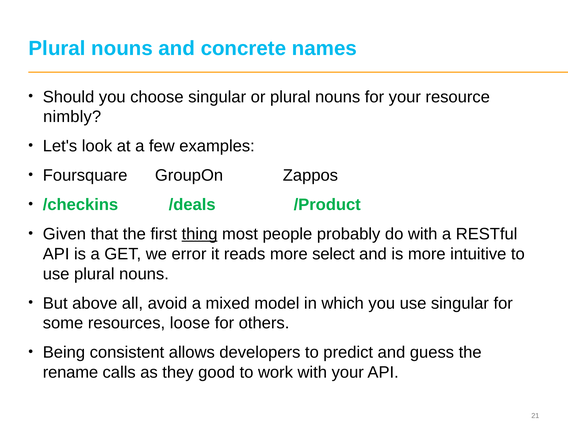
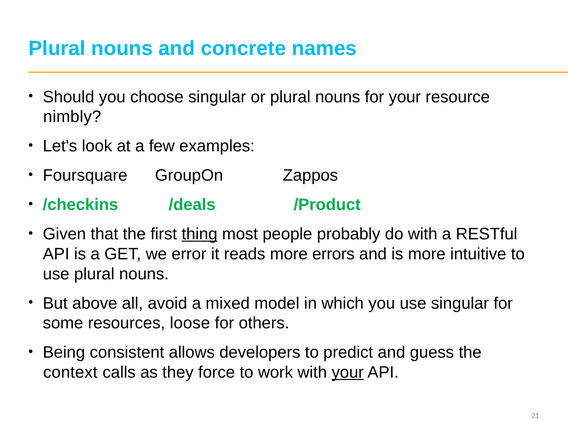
select: select -> errors (333, 254)
rename: rename -> context (70, 372)
good: good -> force (217, 372)
your underline: none -> present (348, 372)
